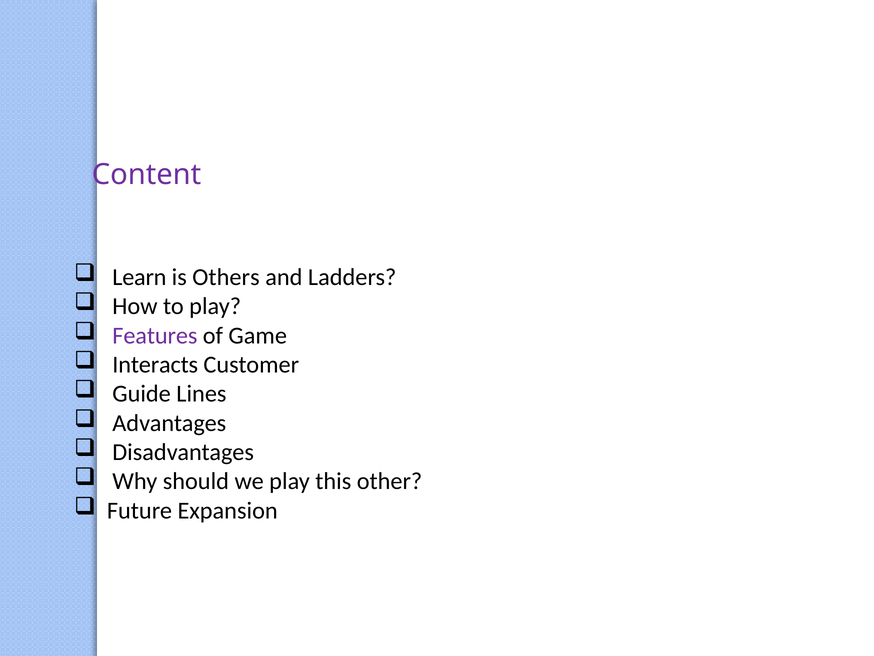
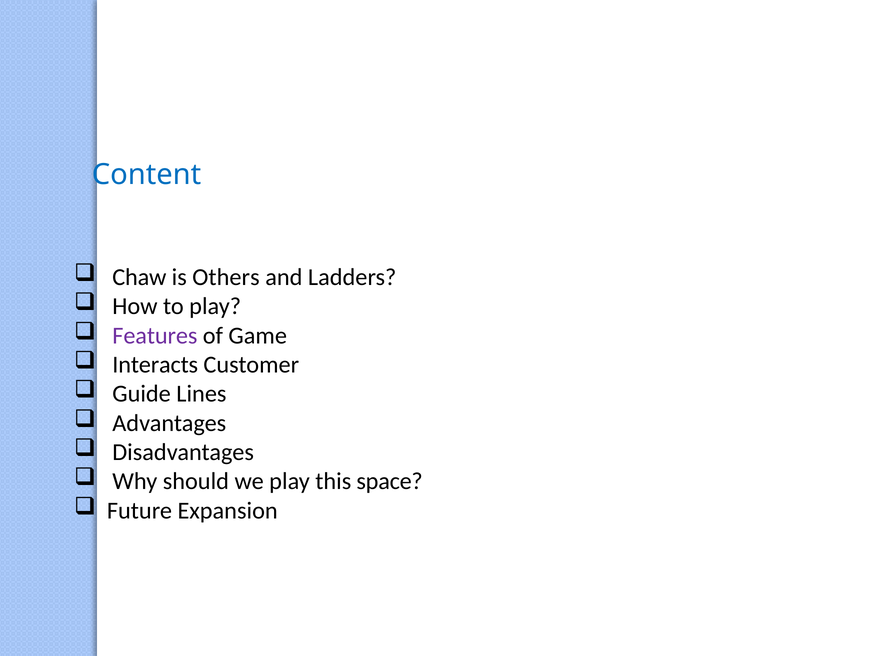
Content colour: purple -> blue (146, 174)
Learn: Learn -> Chaw (139, 277)
other: other -> space (390, 481)
